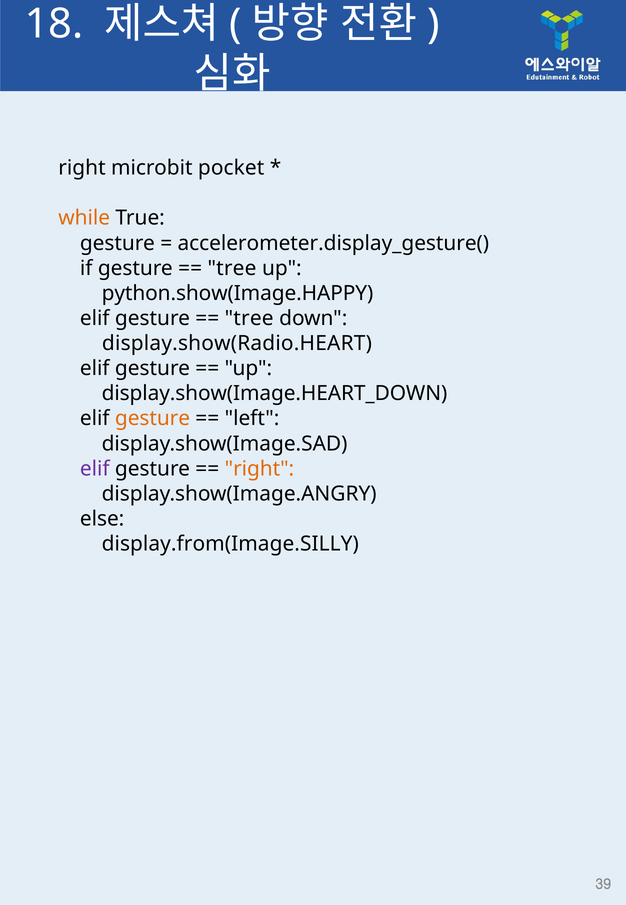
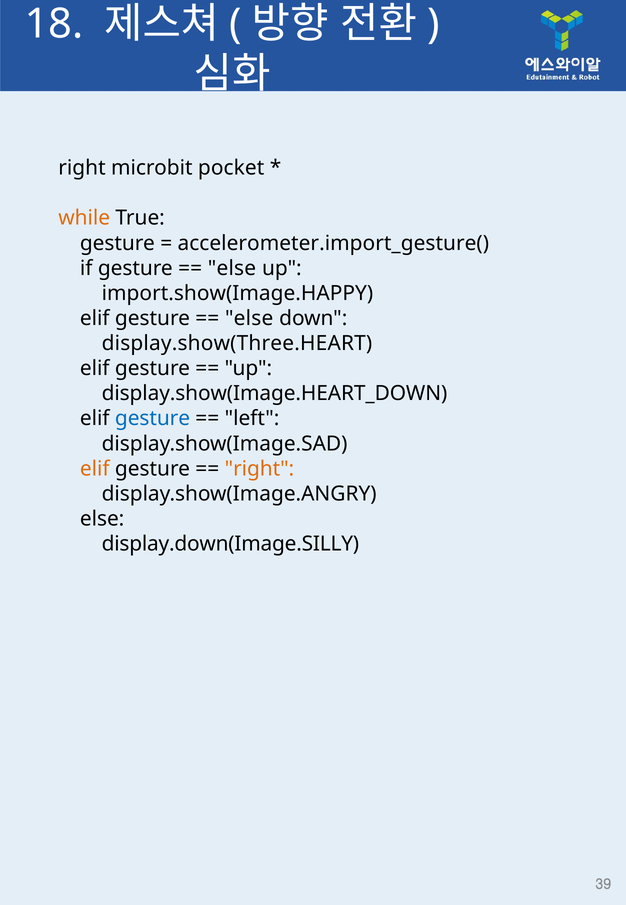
accelerometer.display_gesture(: accelerometer.display_gesture( -> accelerometer.import_gesture( (333, 243)
tree: tree -> else (232, 268)
python.show(Image.HAPPY: python.show(Image.HAPPY -> import.show(Image.HAPPY (237, 293)
tree: tree -> else (249, 318)
display.show(Radio.HEART: display.show(Radio.HEART -> display.show(Three.HEART (237, 343)
gesture colour: orange -> blue (153, 418)
elif colour: purple -> orange (95, 468)
display.from(Image.SILLY: display.from(Image.SILLY -> display.down(Image.SILLY (230, 543)
